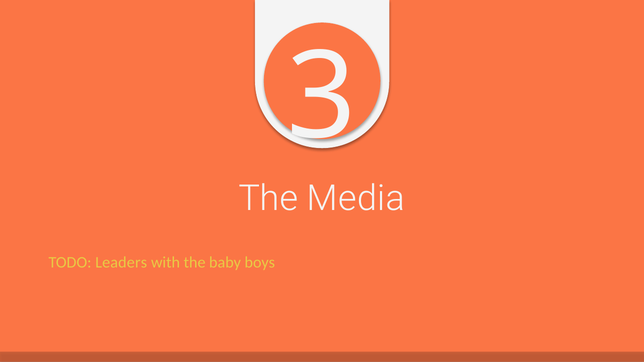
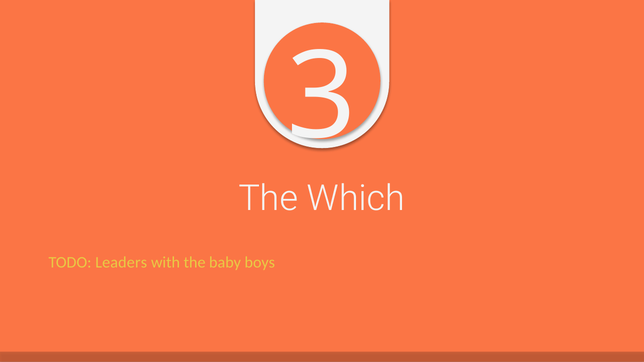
Media: Media -> Which (356, 199)
